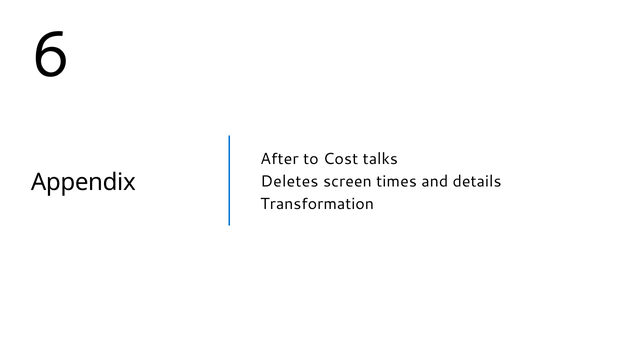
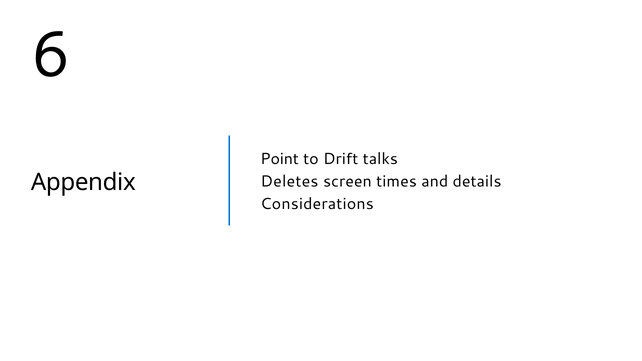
After: After -> Point (280, 159)
Cost: Cost -> Drift (341, 159)
Transformation: Transformation -> Considerations (317, 204)
